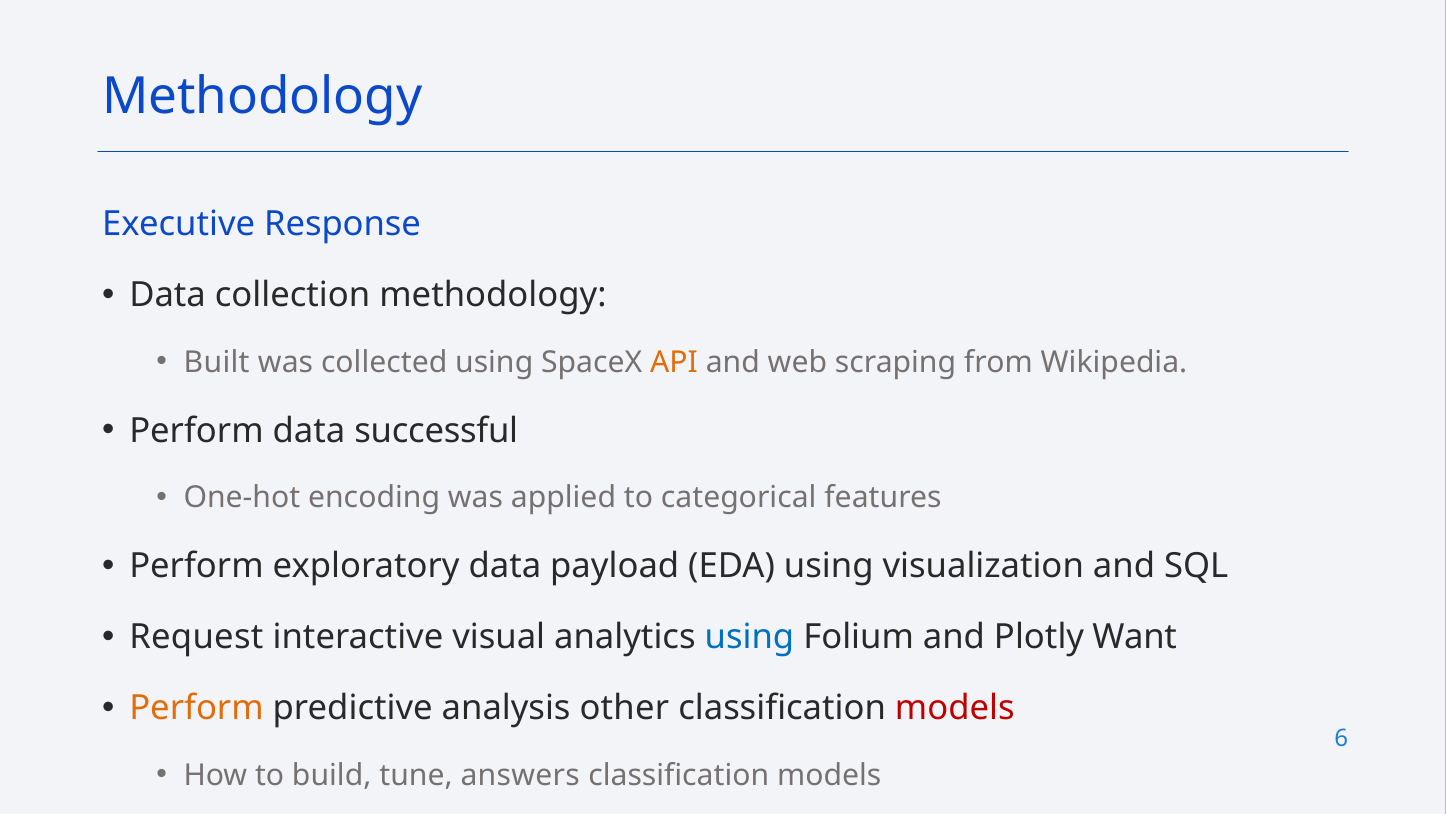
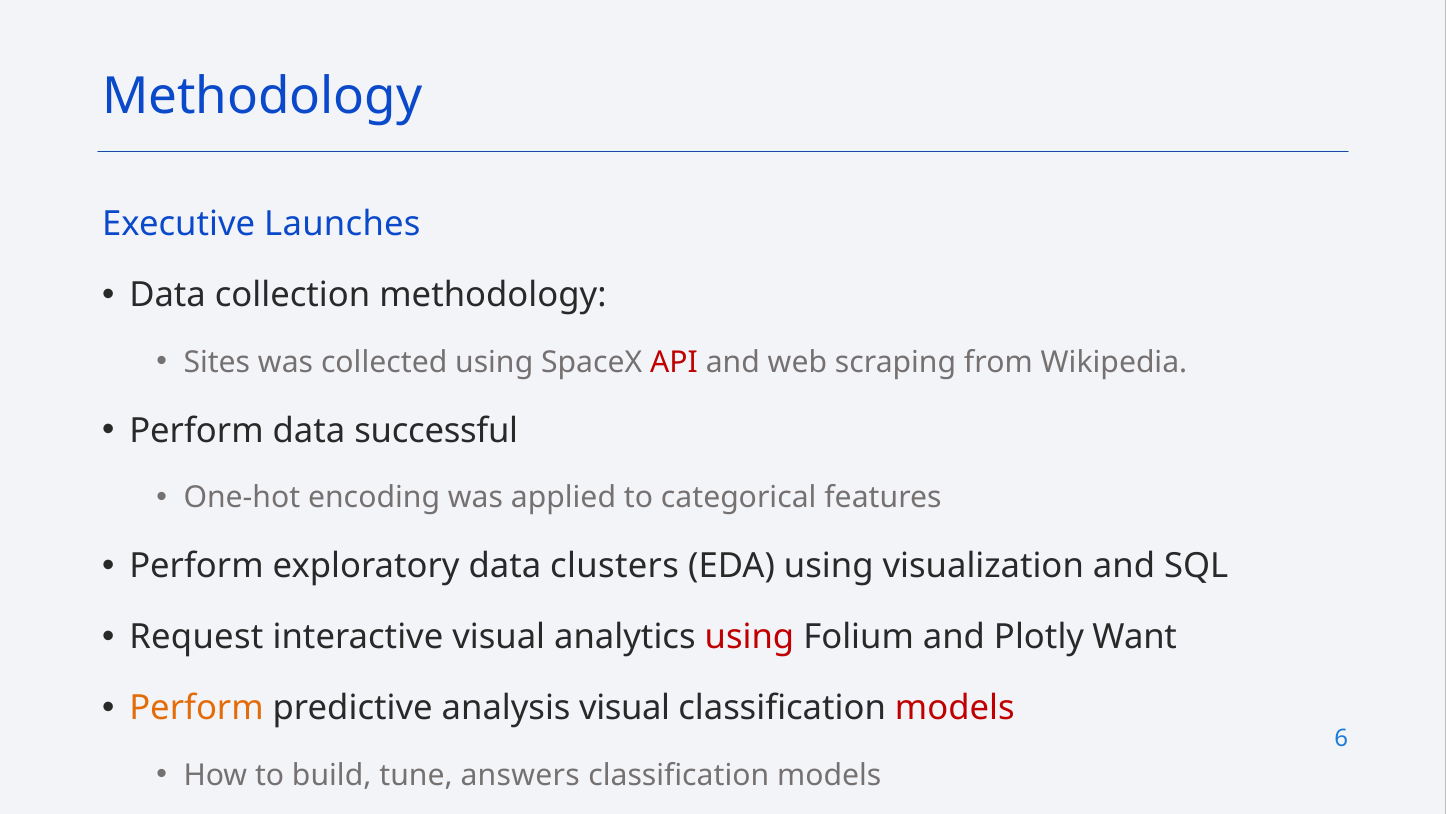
Response: Response -> Launches (342, 224)
Built: Built -> Sites (217, 362)
API colour: orange -> red (674, 362)
payload: payload -> clusters (615, 566)
using colour: blue -> red (749, 637)
analysis other: other -> visual (625, 708)
